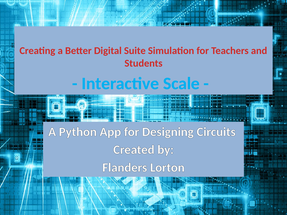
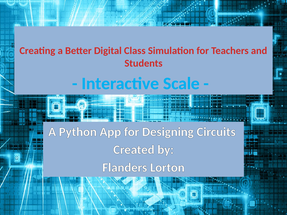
Suite: Suite -> Class (135, 51)
